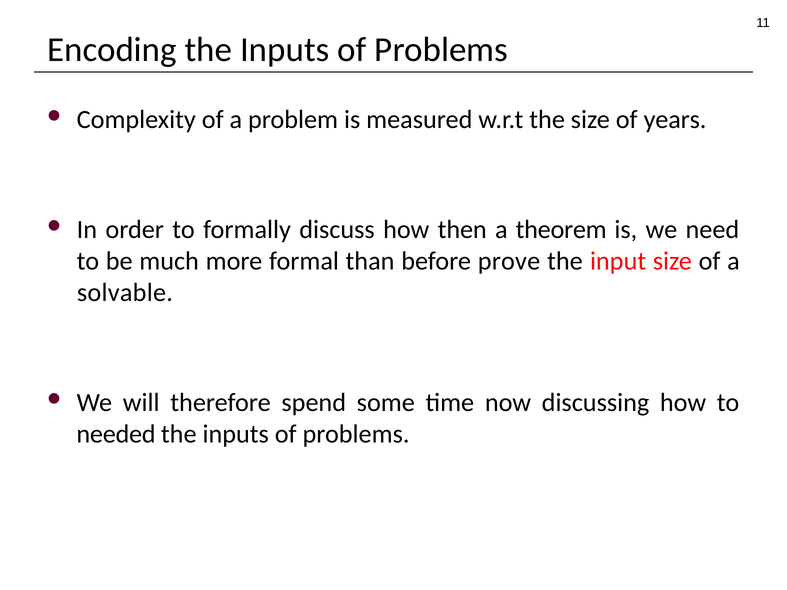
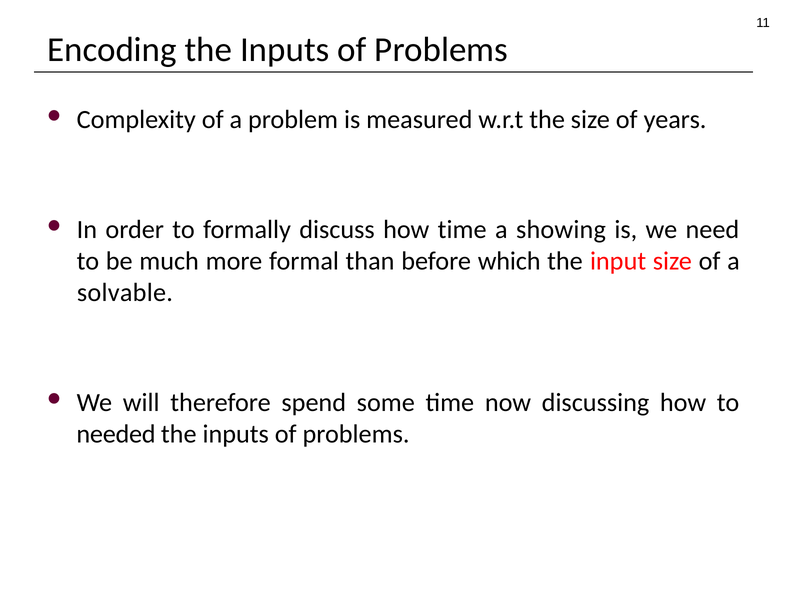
how then: then -> time (462, 230)
theorem: theorem -> showing (561, 230)
prove: prove -> which (509, 261)
